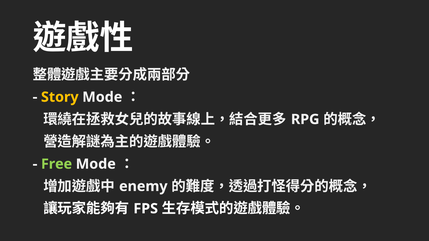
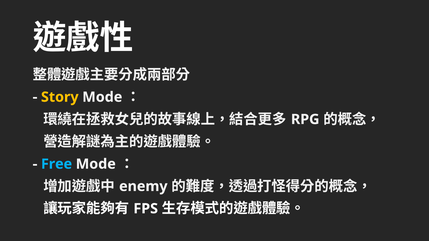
Free colour: light green -> light blue (57, 164)
